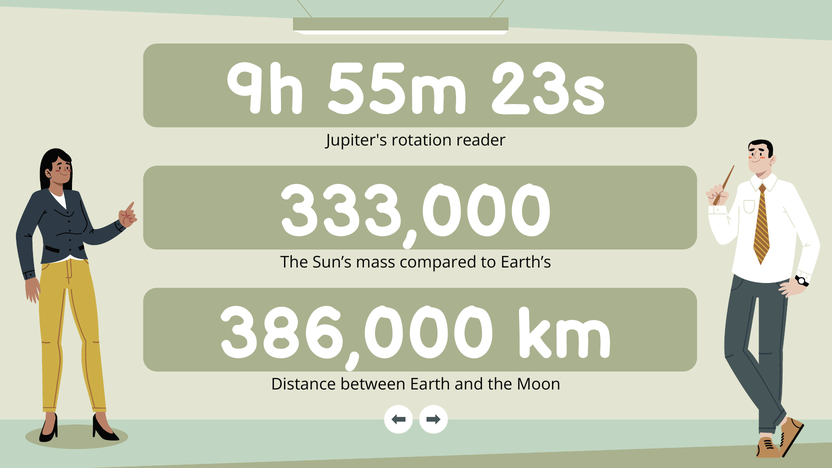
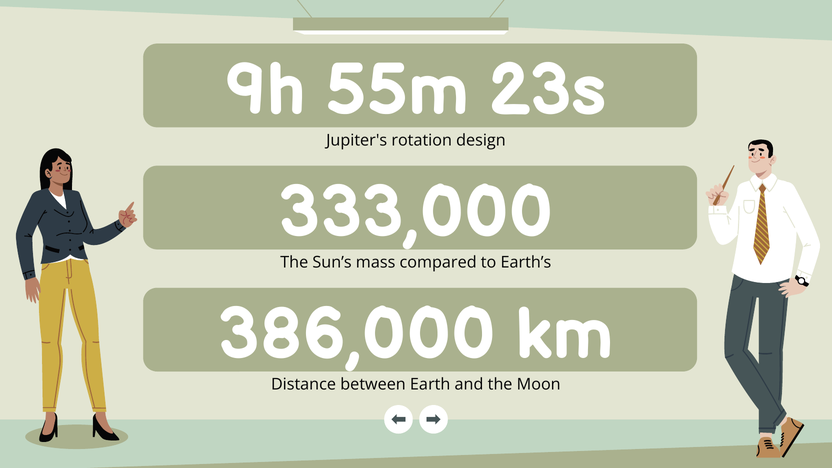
reader: reader -> design (481, 140)
